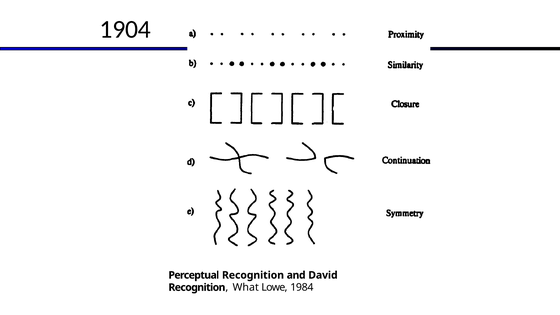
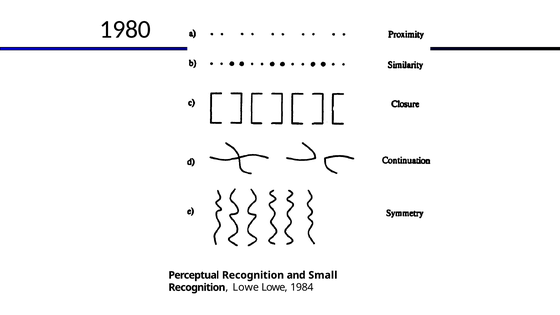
1904: 1904 -> 1980 (125, 29)
David: David -> Small (323, 275)
What: What -> Lowe (246, 287)
